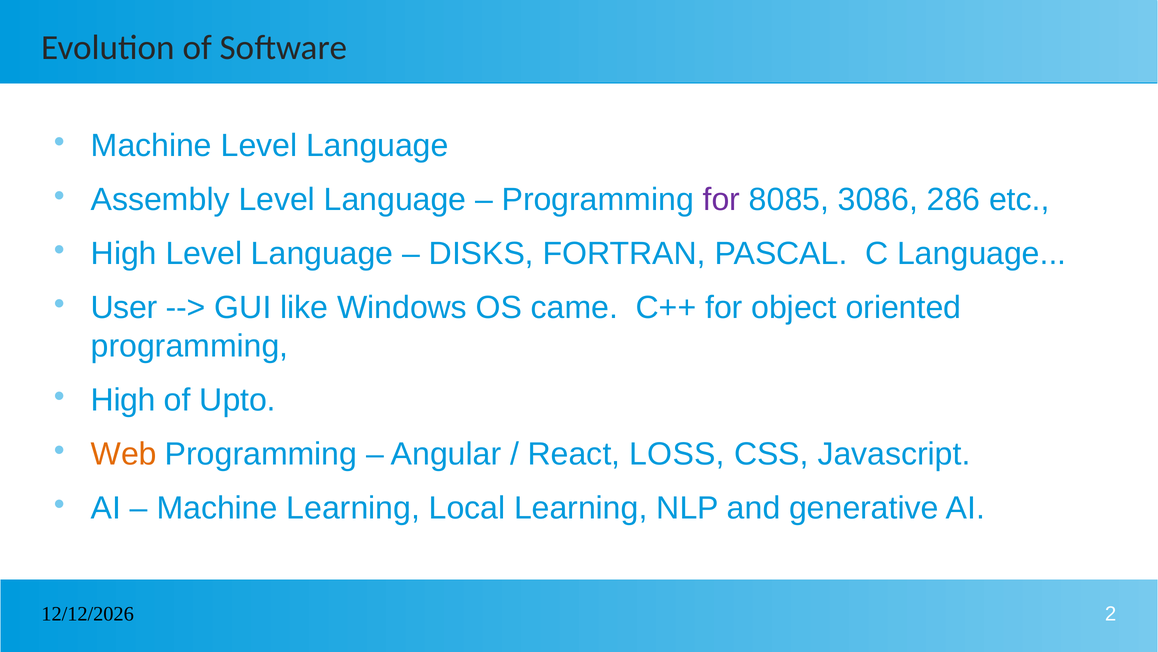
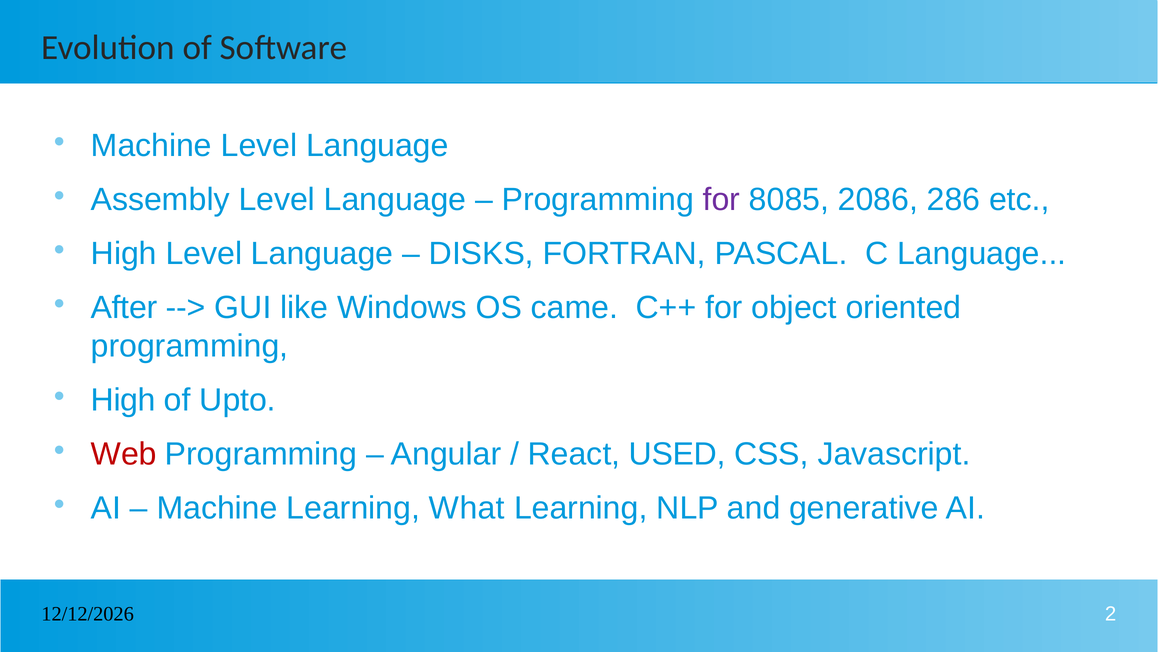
3086: 3086 -> 2086 (878, 200)
User: User -> After (124, 307)
Web colour: orange -> red (124, 454)
LOSS: LOSS -> USED (677, 454)
Local: Local -> What (467, 508)
